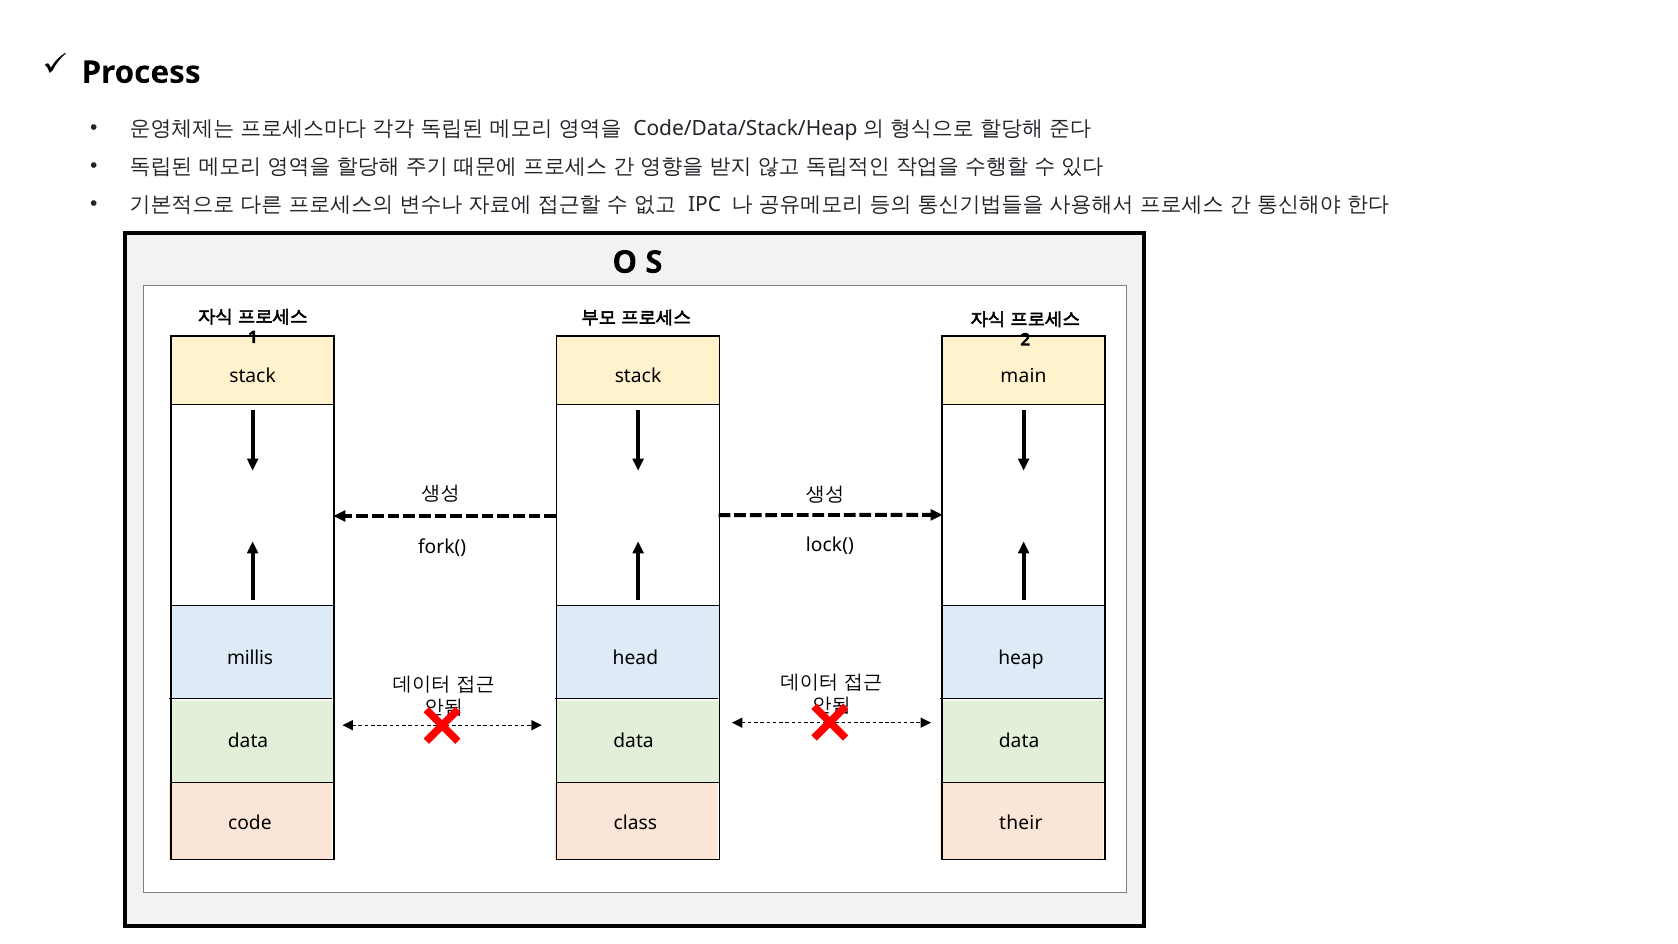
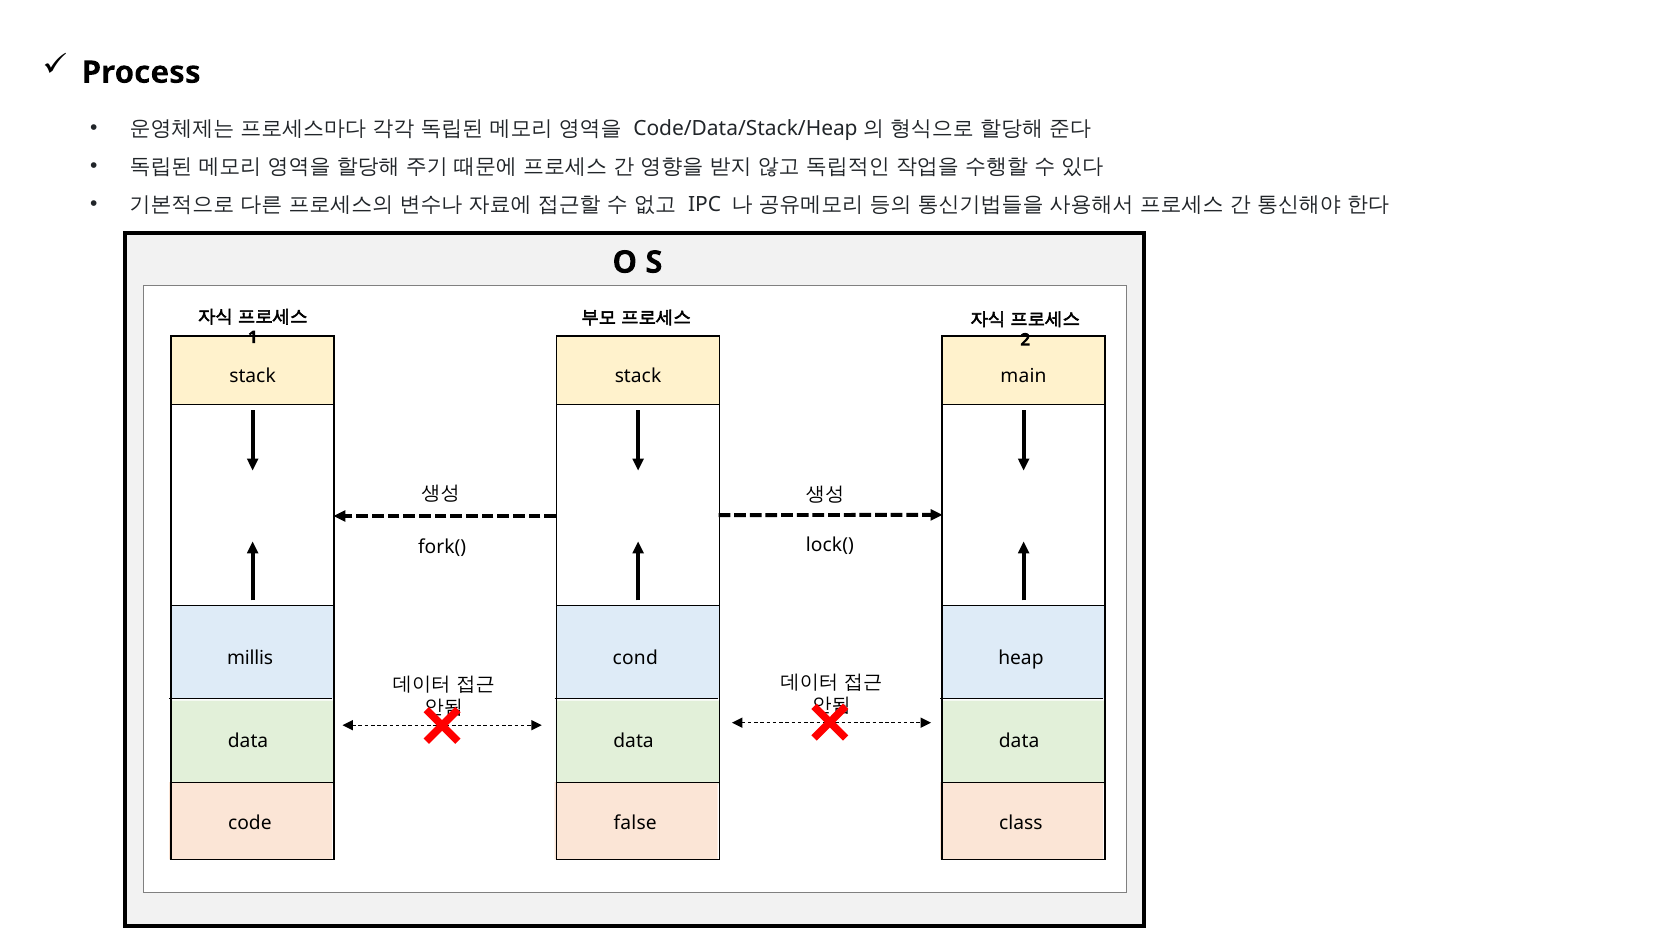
head: head -> cond (635, 658)
class: class -> false (635, 823)
their: their -> class (1021, 823)
